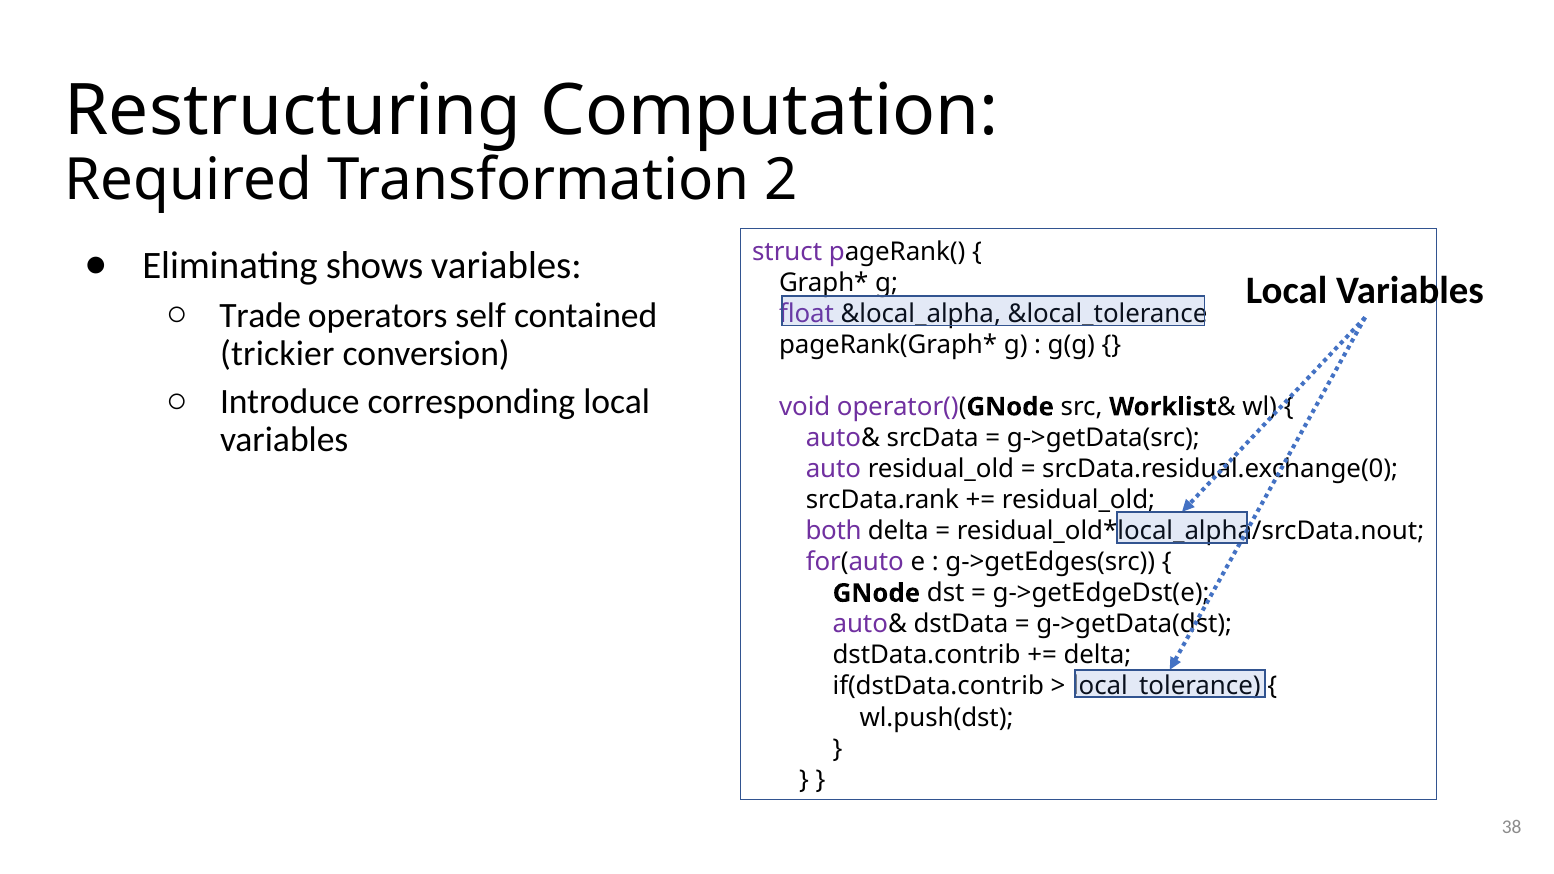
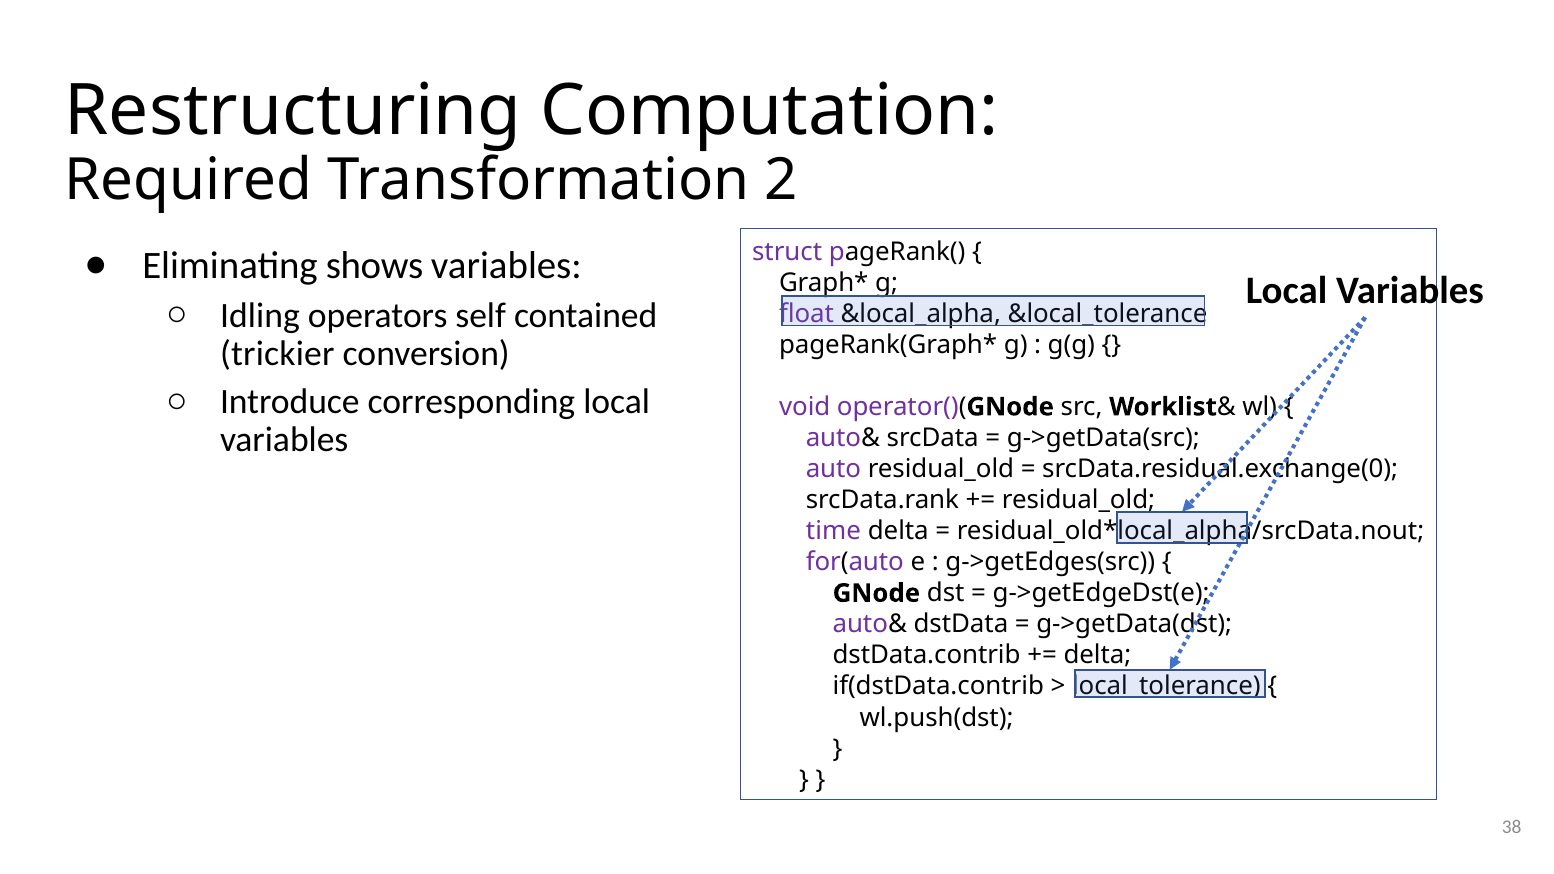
Trade: Trade -> Idling (260, 315)
both: both -> time (833, 531)
